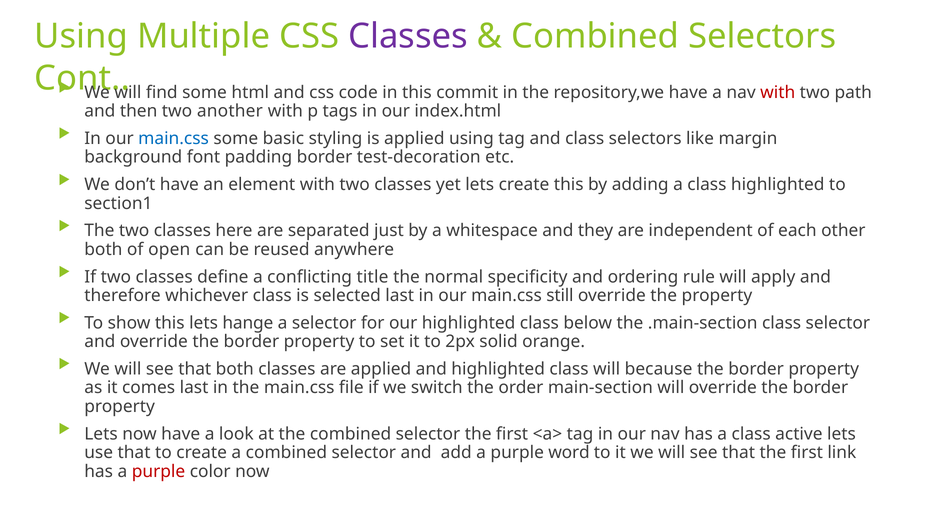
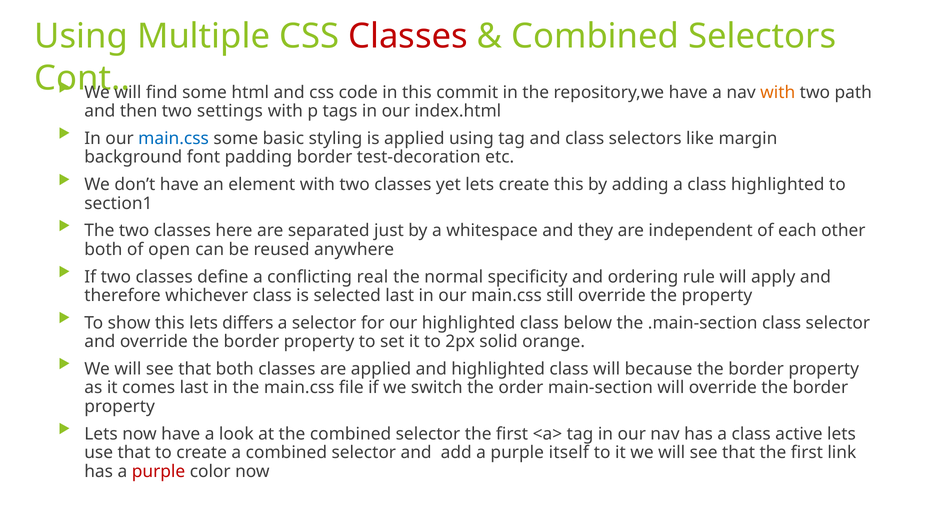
Classes colour: purple -> red (408, 36)
with colour: red -> orange (778, 92)
another: another -> settings (230, 111)
title: title -> real (372, 277)
hange: hange -> differs (248, 323)
word: word -> itself (569, 453)
